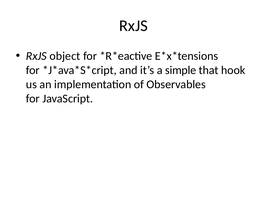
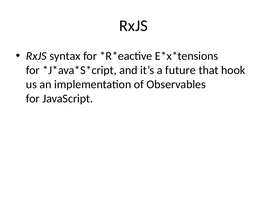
object: object -> syntax (65, 56)
simple: simple -> future (181, 70)
